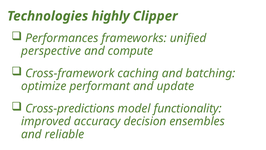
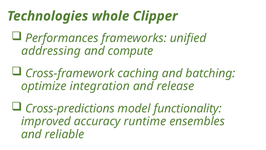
highly: highly -> whole (111, 16)
perspective: perspective -> addressing (51, 51)
performant: performant -> integration (100, 86)
update: update -> release (175, 86)
decision: decision -> runtime (145, 121)
